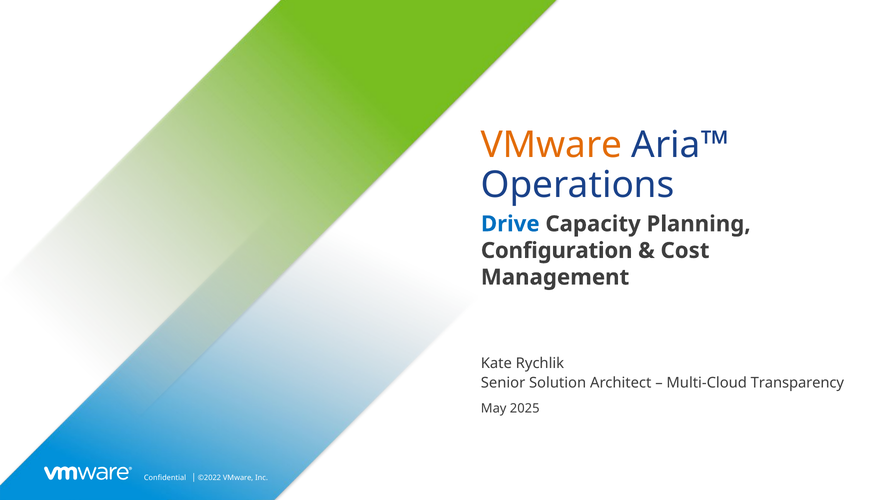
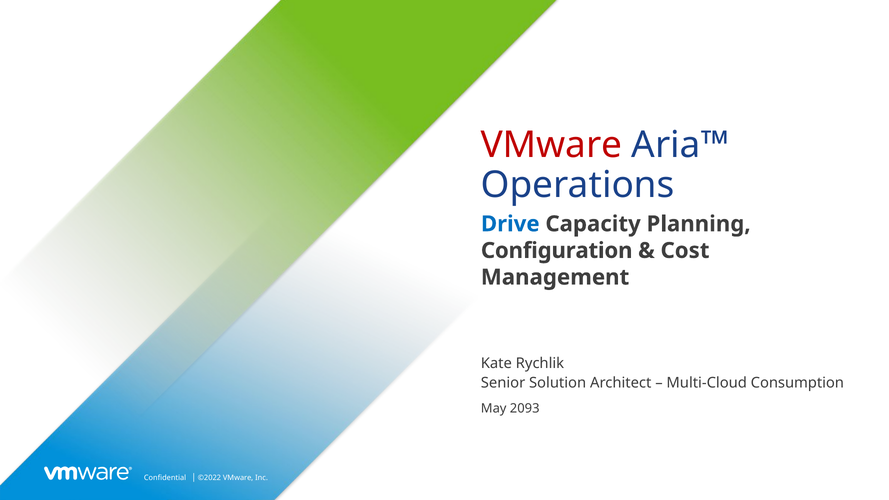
VMware colour: orange -> red (551, 145)
Transparency: Transparency -> Consumption (797, 383)
2025: 2025 -> 2093 (525, 409)
